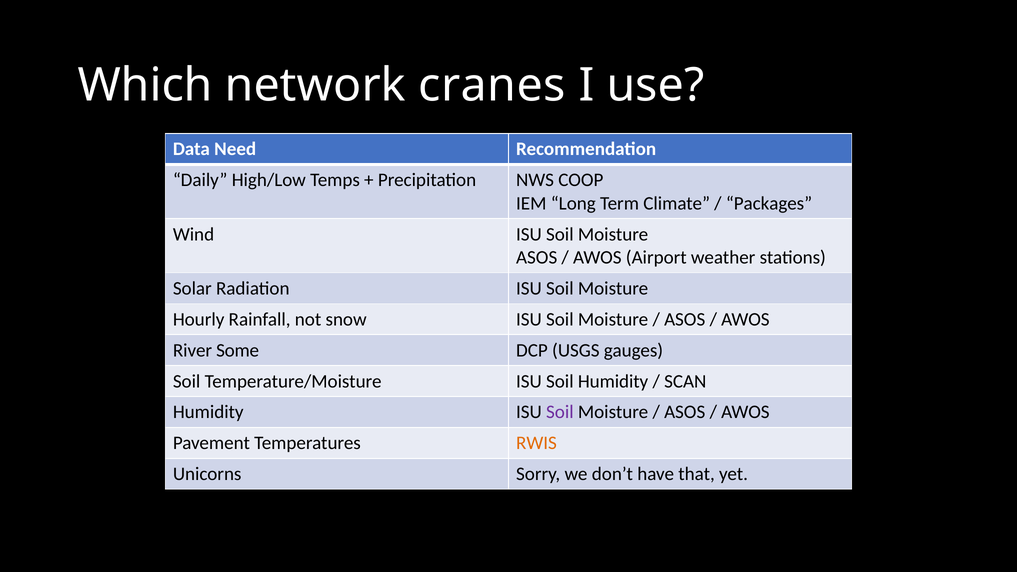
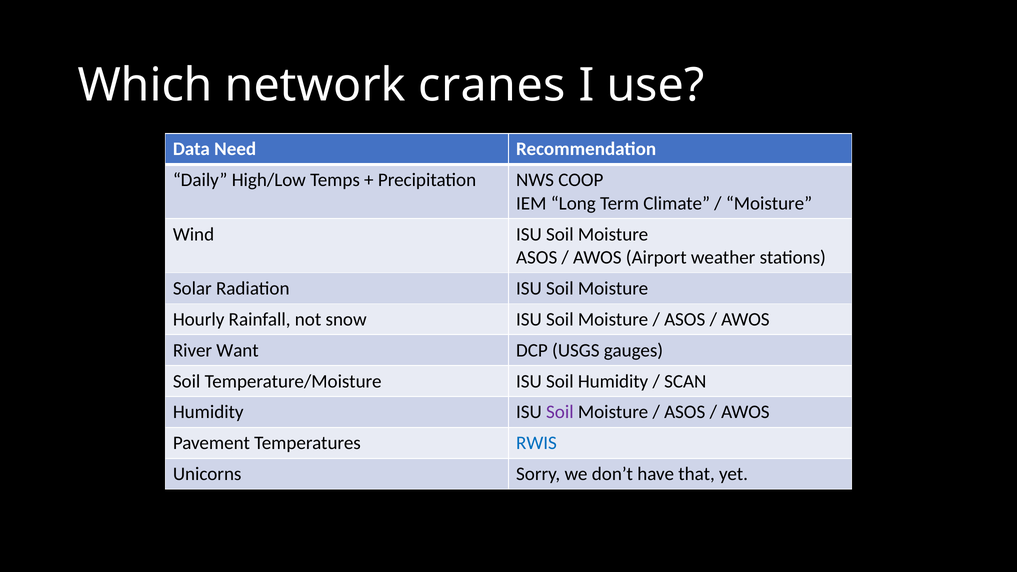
Packages: Packages -> Moisture (769, 203)
Some: Some -> Want (238, 350)
RWIS colour: orange -> blue (536, 443)
